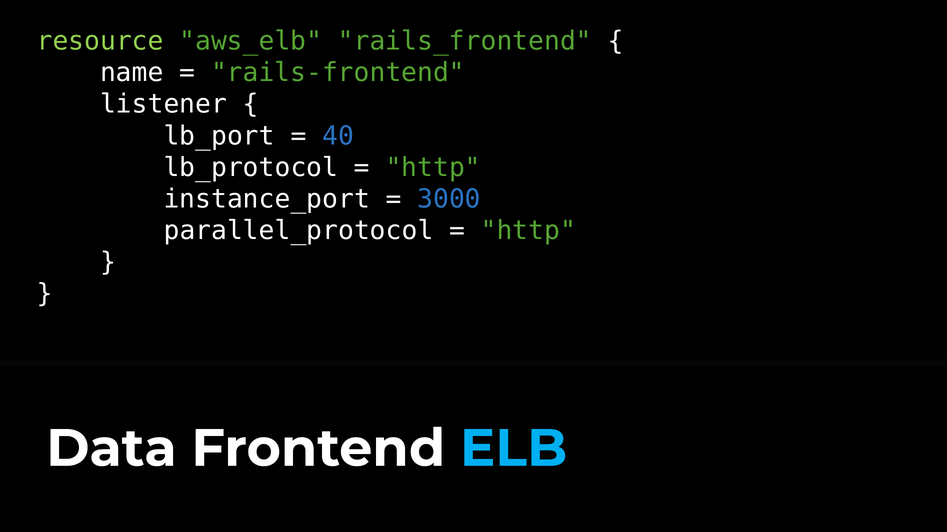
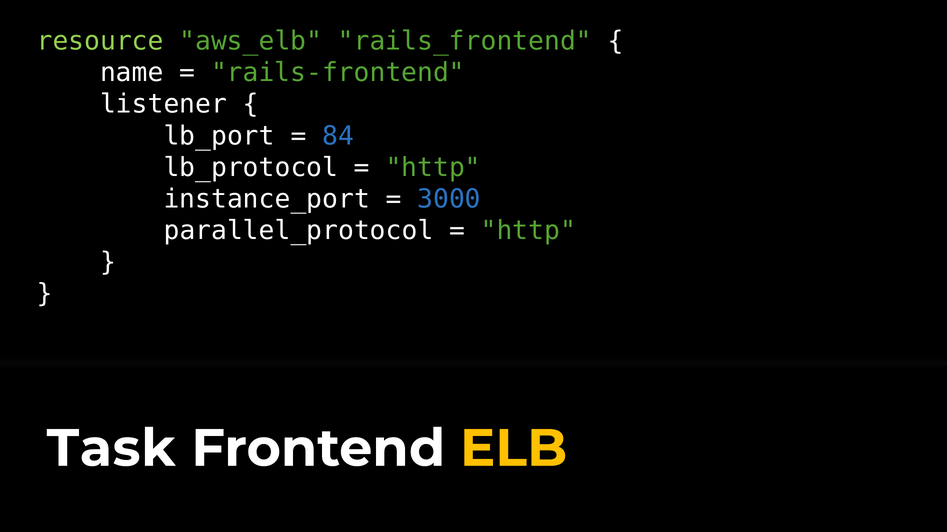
40: 40 -> 84 (338, 136)
Data: Data -> Task (111, 449)
ELB colour: light blue -> yellow (514, 449)
